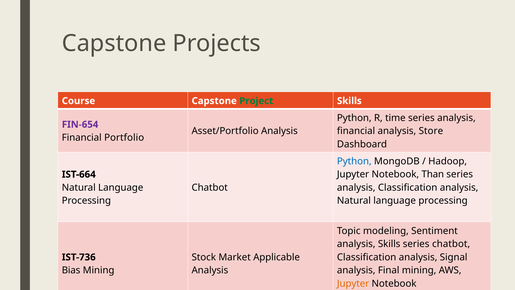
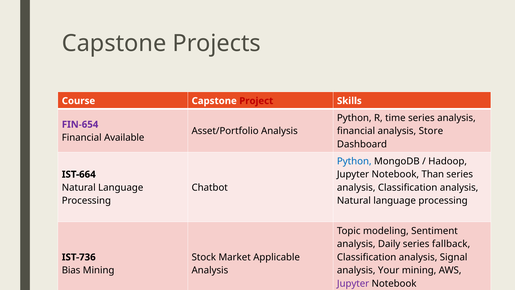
Project colour: green -> red (256, 101)
Portfolio: Portfolio -> Available (124, 138)
analysis Skills: Skills -> Daily (389, 244)
series chatbot: chatbot -> fallback (451, 244)
Final: Final -> Your (389, 270)
Jupyter colour: orange -> purple (353, 283)
